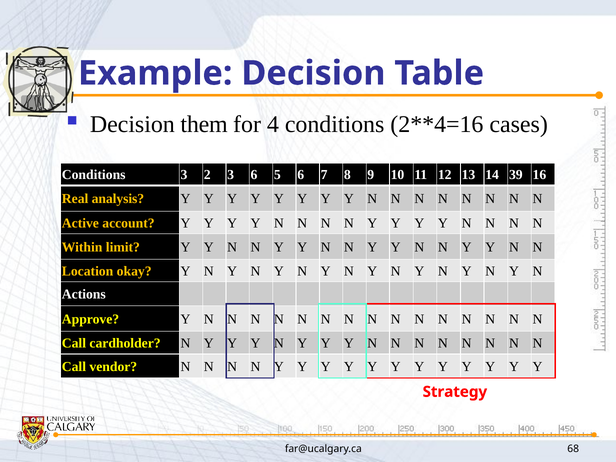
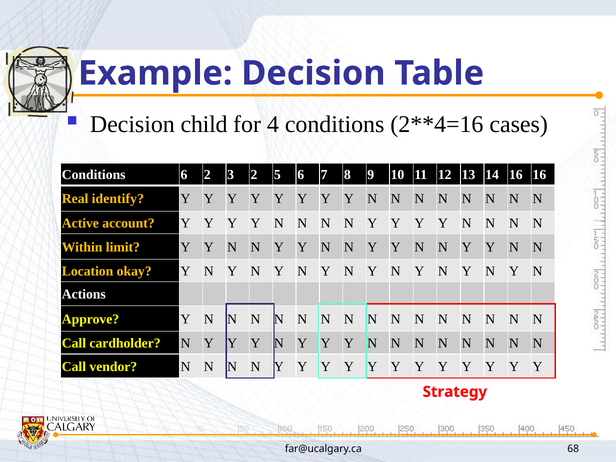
them: them -> child (204, 124)
Conditions 3: 3 -> 6 (184, 175)
3 6: 6 -> 2 (254, 175)
14 39: 39 -> 16 (516, 175)
analysis: analysis -> identify (118, 199)
